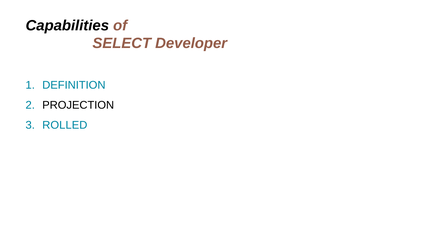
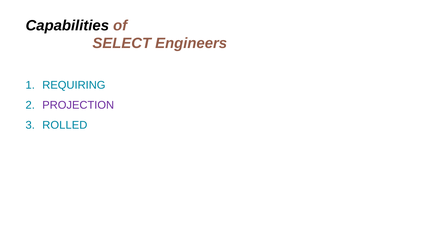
Developer: Developer -> Engineers (191, 43)
DEFINITION: DEFINITION -> REQUIRING (74, 85)
PROJECTION colour: black -> purple (78, 105)
